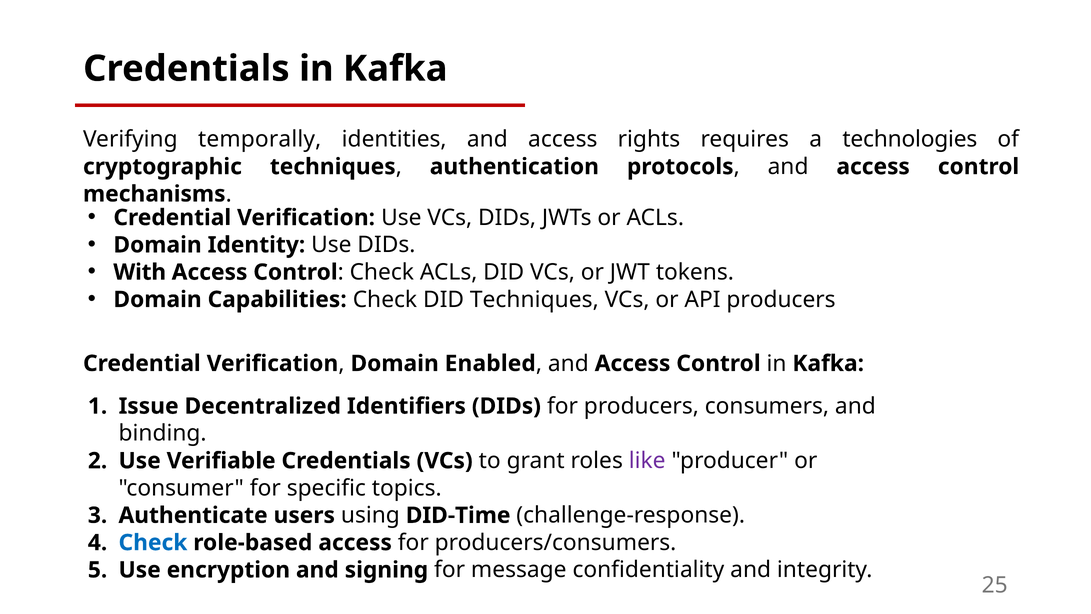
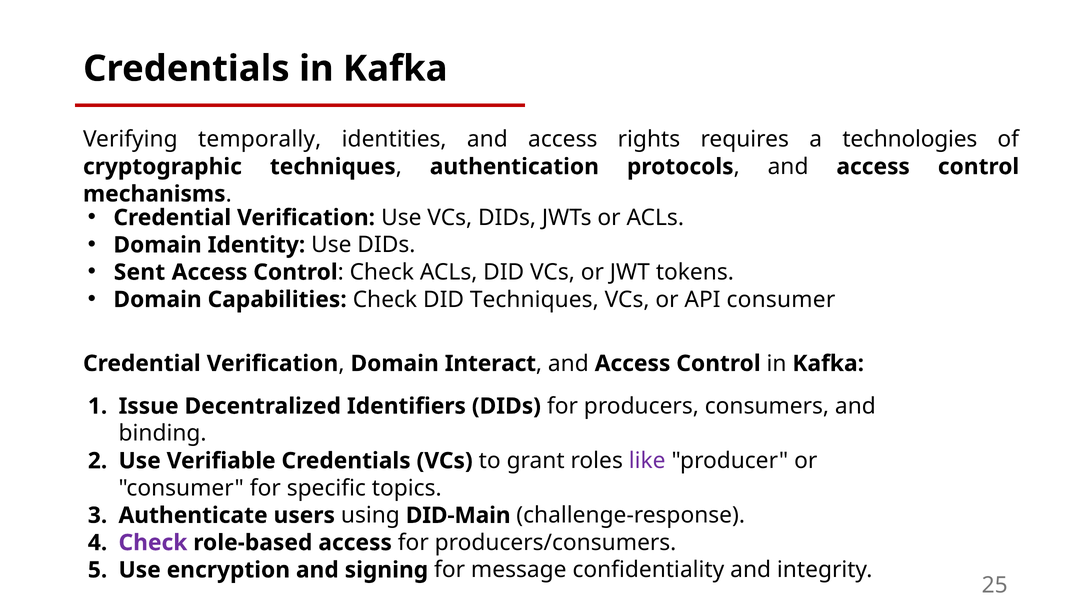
With: With -> Sent (139, 272)
API producers: producers -> consumer (781, 299)
Enabled: Enabled -> Interact (490, 363)
DID-Time: DID-Time -> DID-Main (458, 515)
Check colour: blue -> purple (153, 542)
